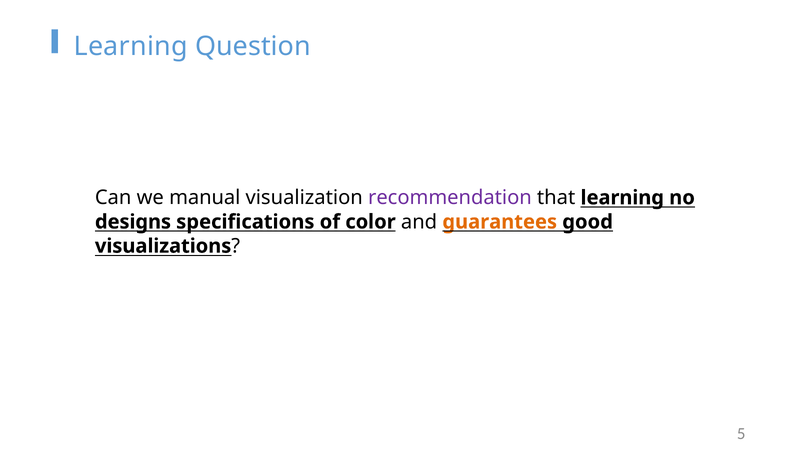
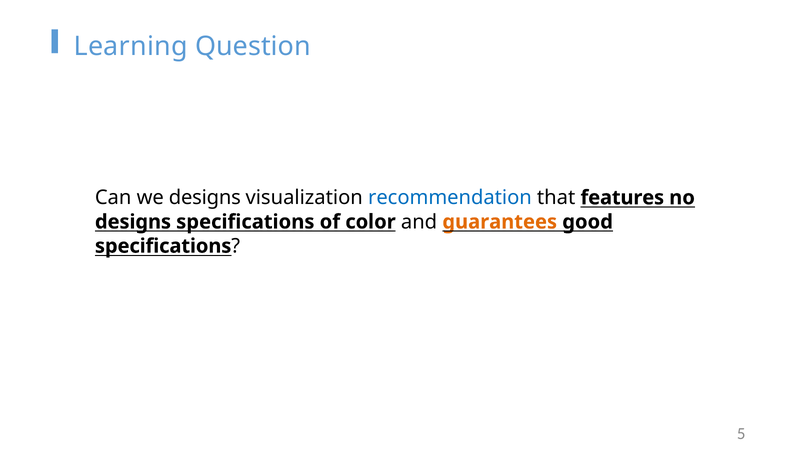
we manual: manual -> designs (205, 198)
recommendation colour: purple -> blue (450, 198)
that learning: learning -> features (622, 198)
visualizations: visualizations -> specifications (163, 246)
